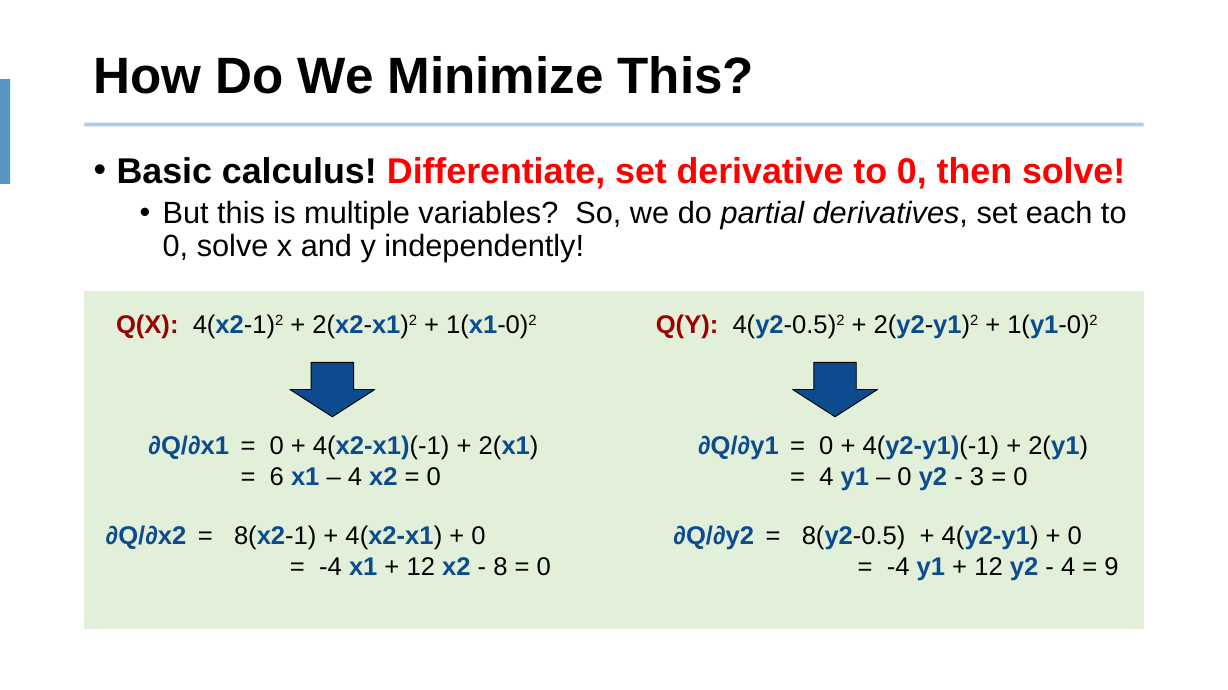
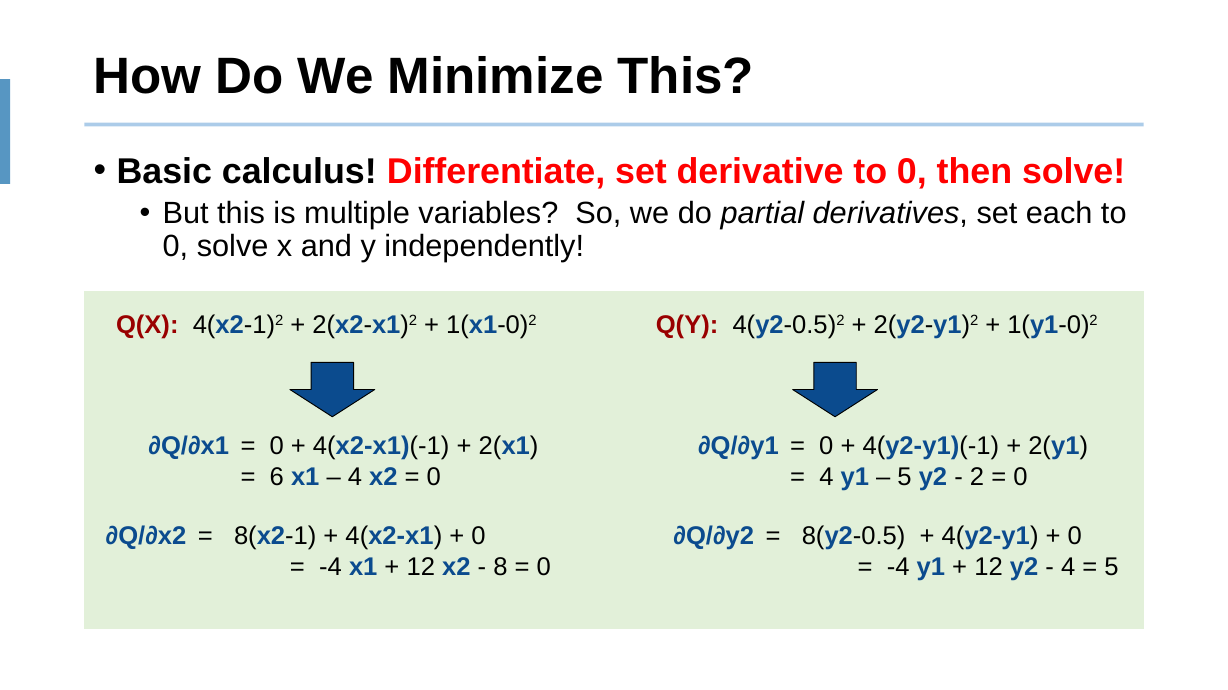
0: 0 -> 5 (905, 477)
3: 3 -> 2 (977, 477)
9: 9 -> 5 (1112, 567)
